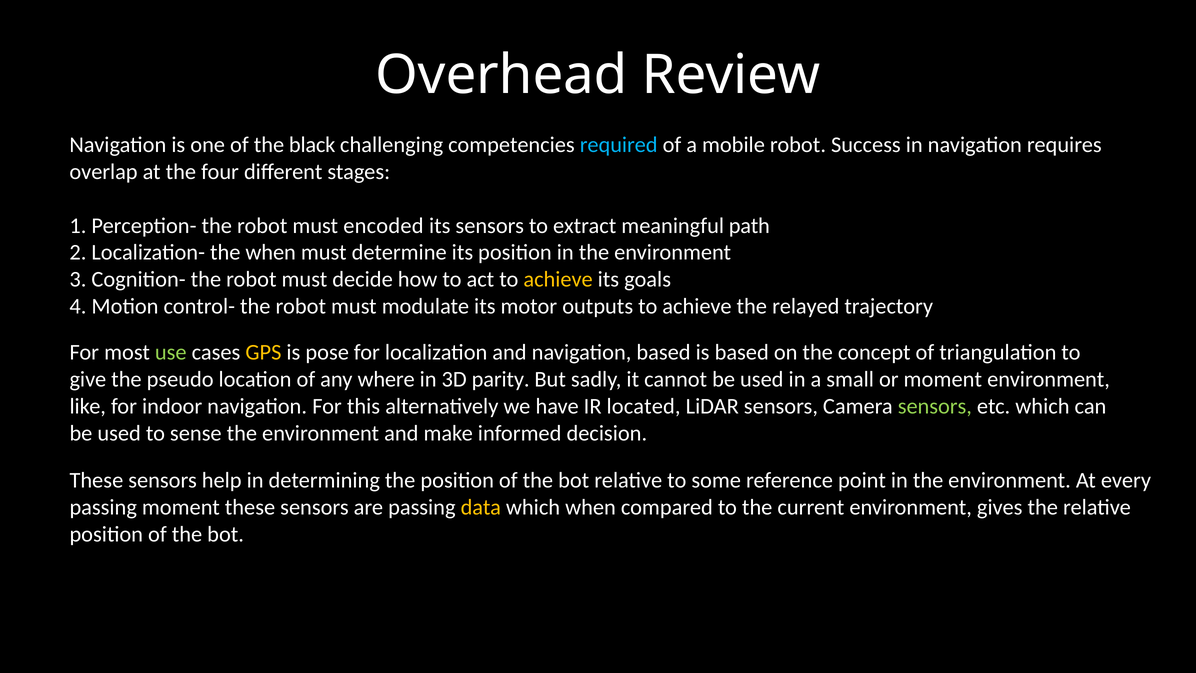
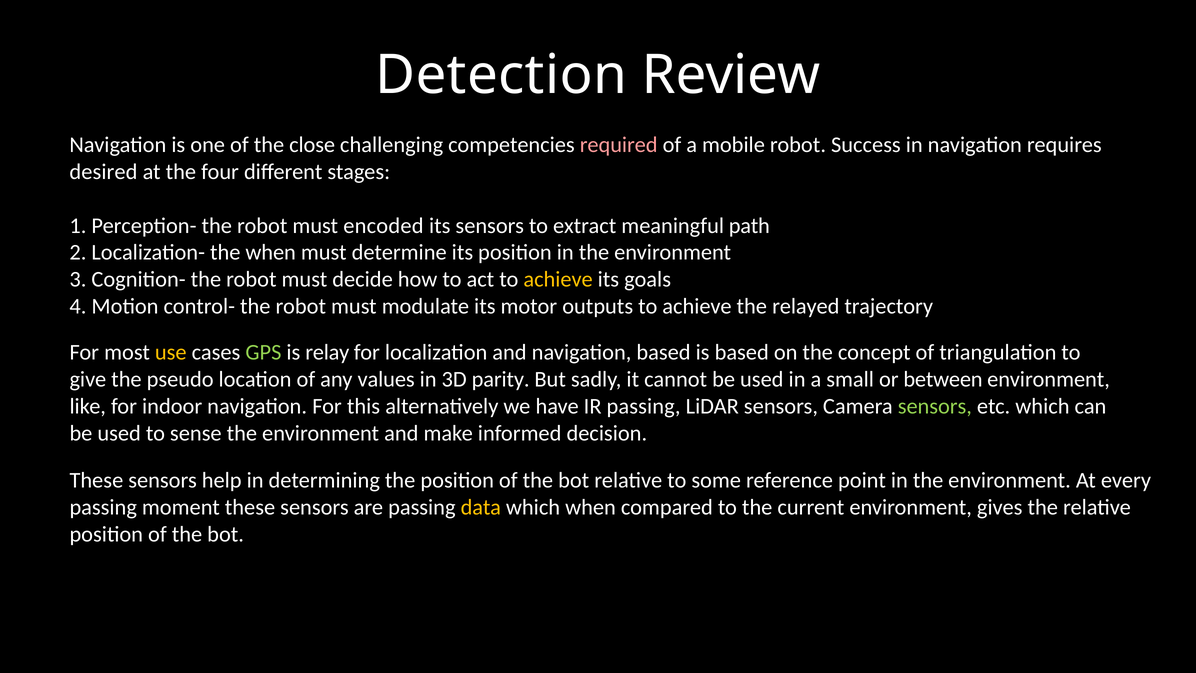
Overhead: Overhead -> Detection (501, 75)
black: black -> close (312, 145)
required colour: light blue -> pink (619, 145)
overlap: overlap -> desired (103, 172)
use colour: light green -> yellow (171, 352)
GPS colour: yellow -> light green (263, 352)
pose: pose -> relay (327, 352)
where: where -> values (386, 379)
or moment: moment -> between (943, 379)
IR located: located -> passing (644, 406)
